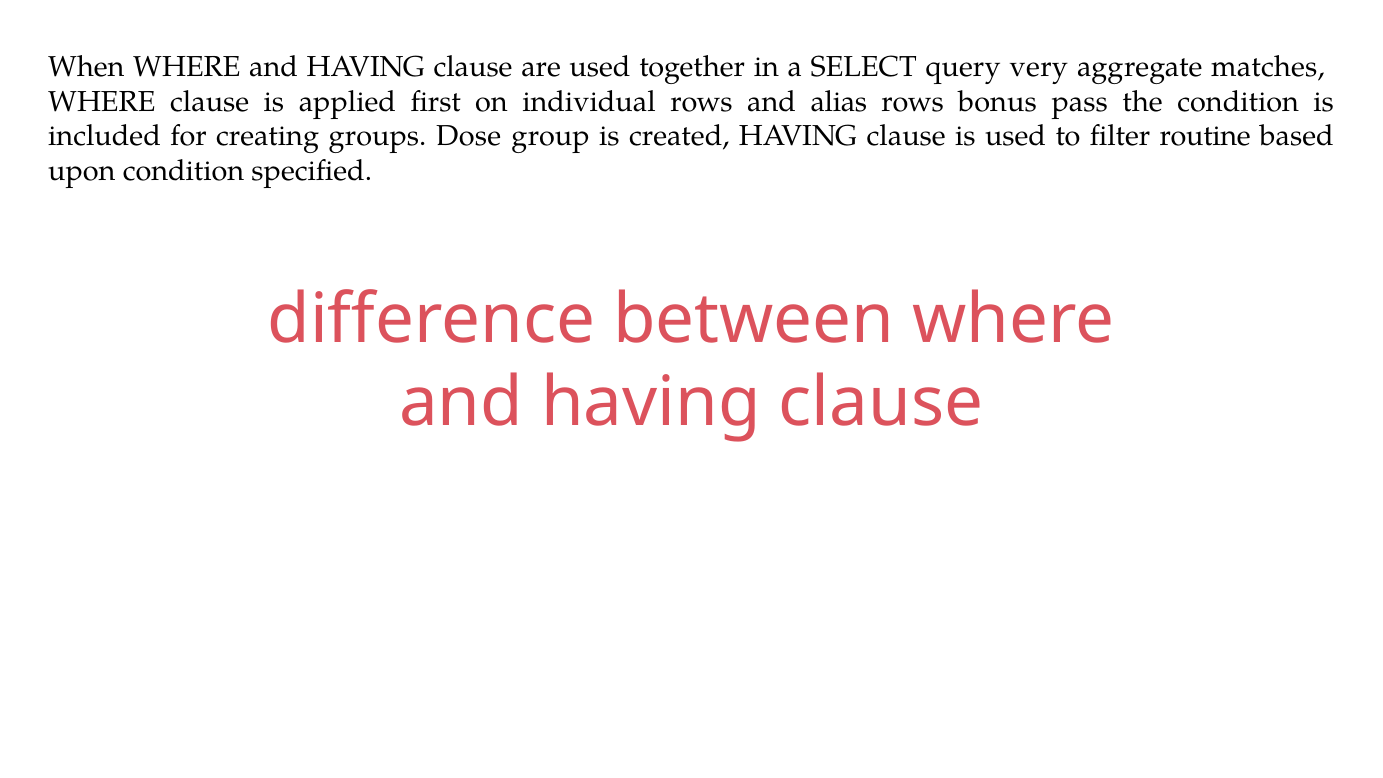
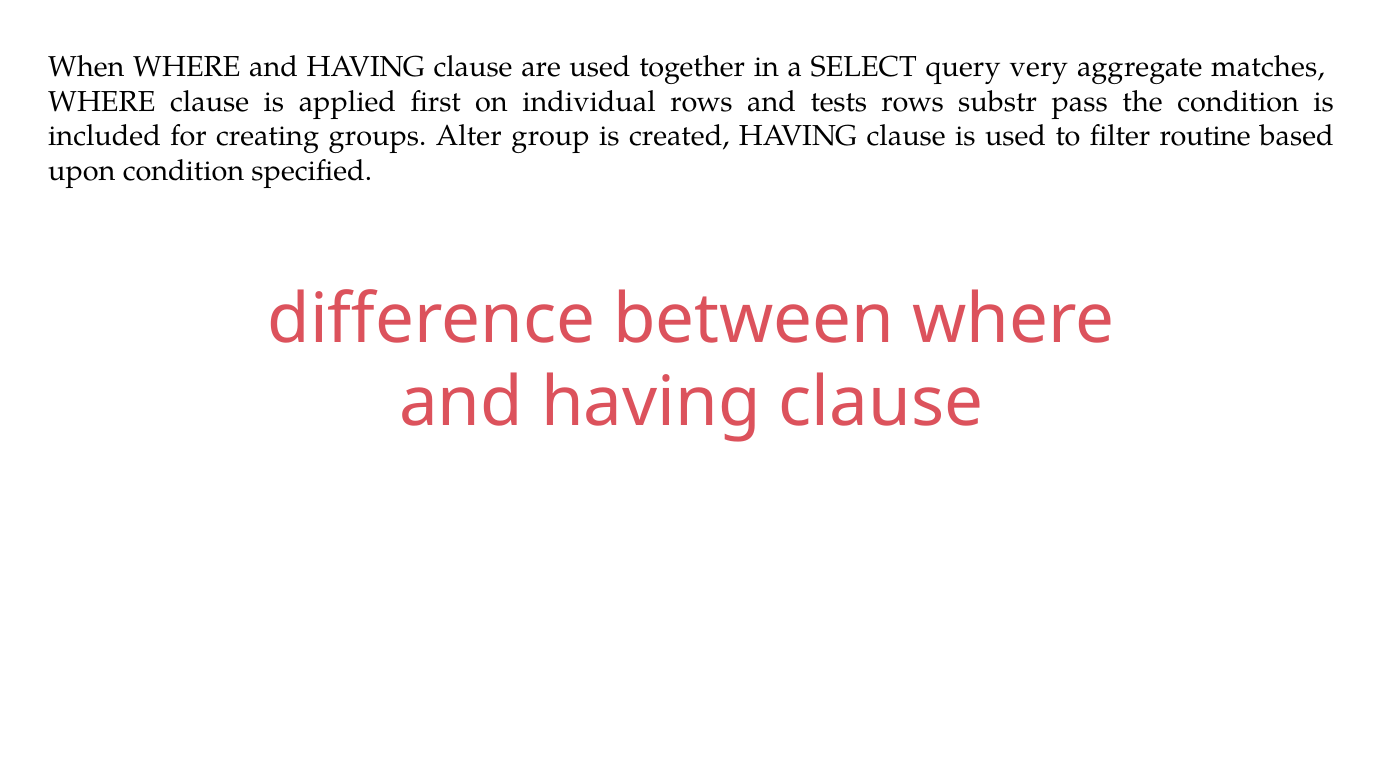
alias: alias -> tests (839, 102)
bonus: bonus -> substr (998, 102)
Dose: Dose -> Alter (469, 136)
